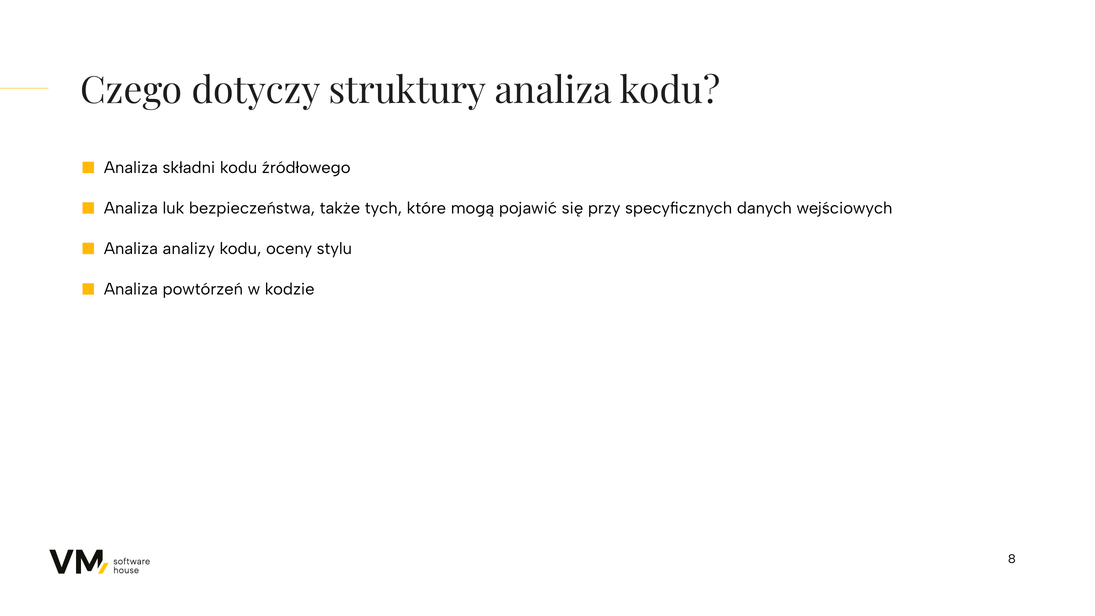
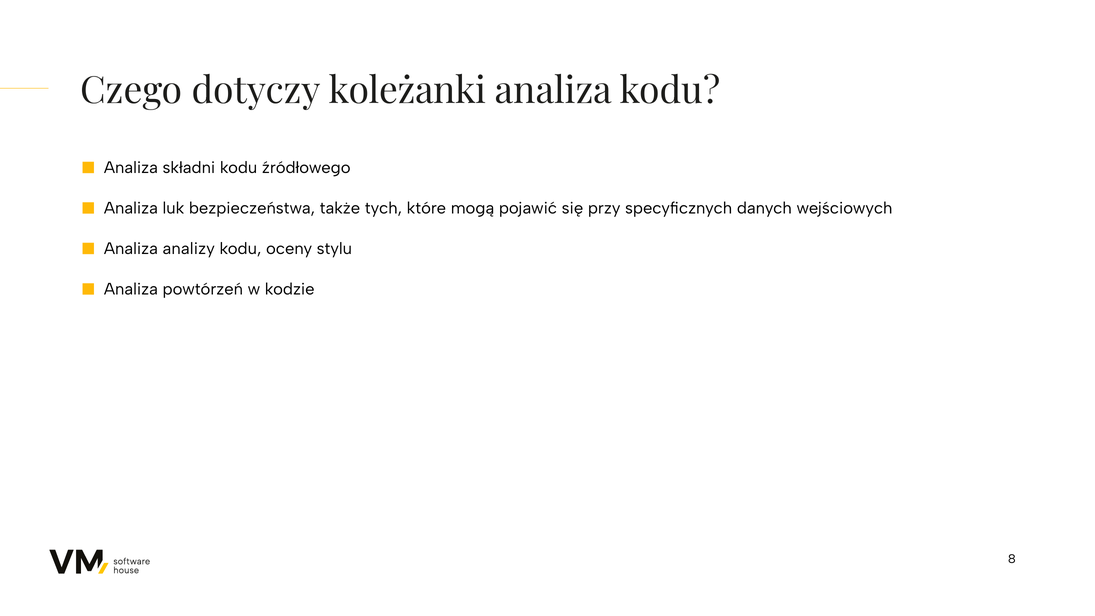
struktury: struktury -> koleżanki (407, 91)
